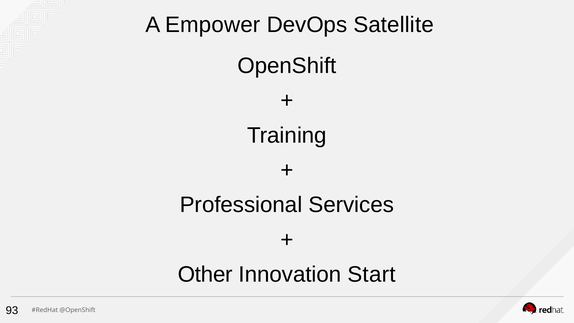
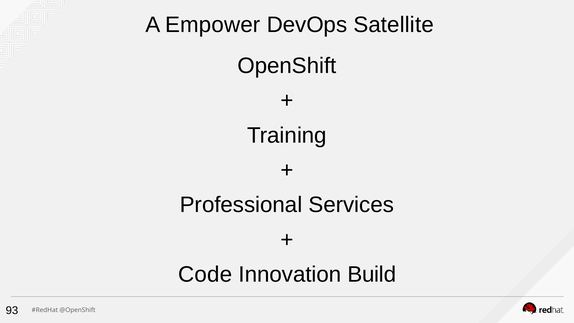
Other: Other -> Code (205, 274)
Start: Start -> Build (372, 274)
